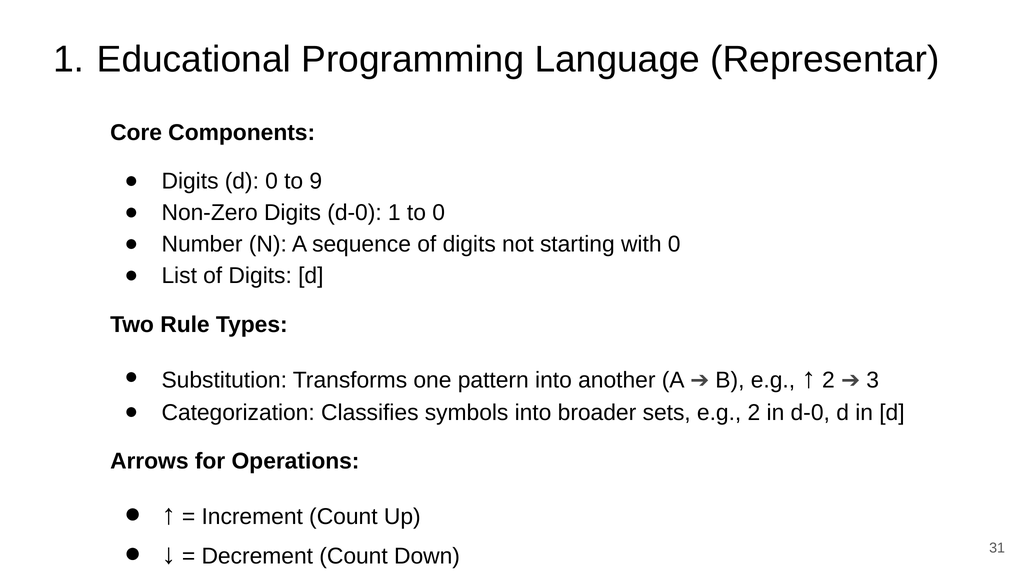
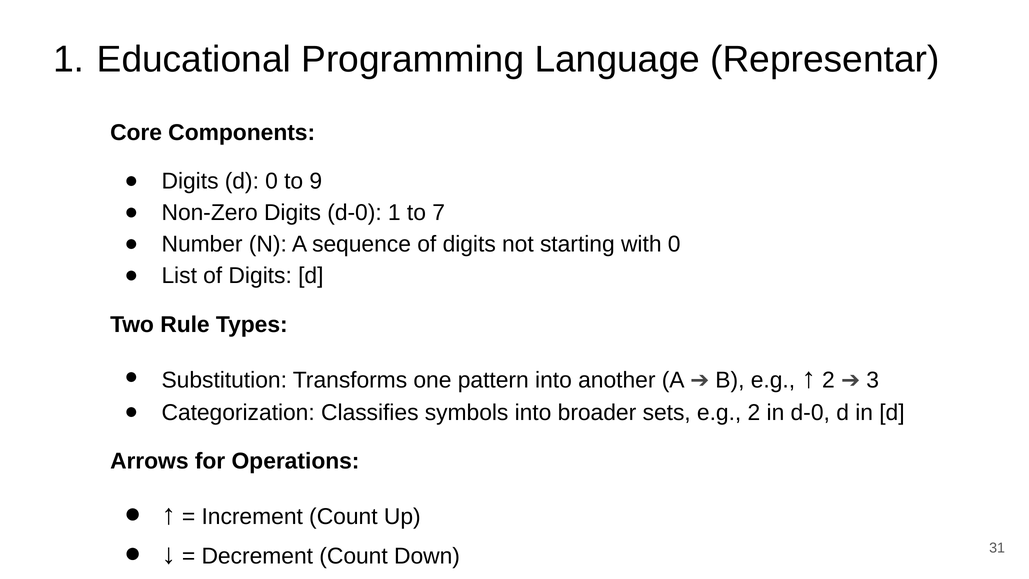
to 0: 0 -> 7 (439, 213)
